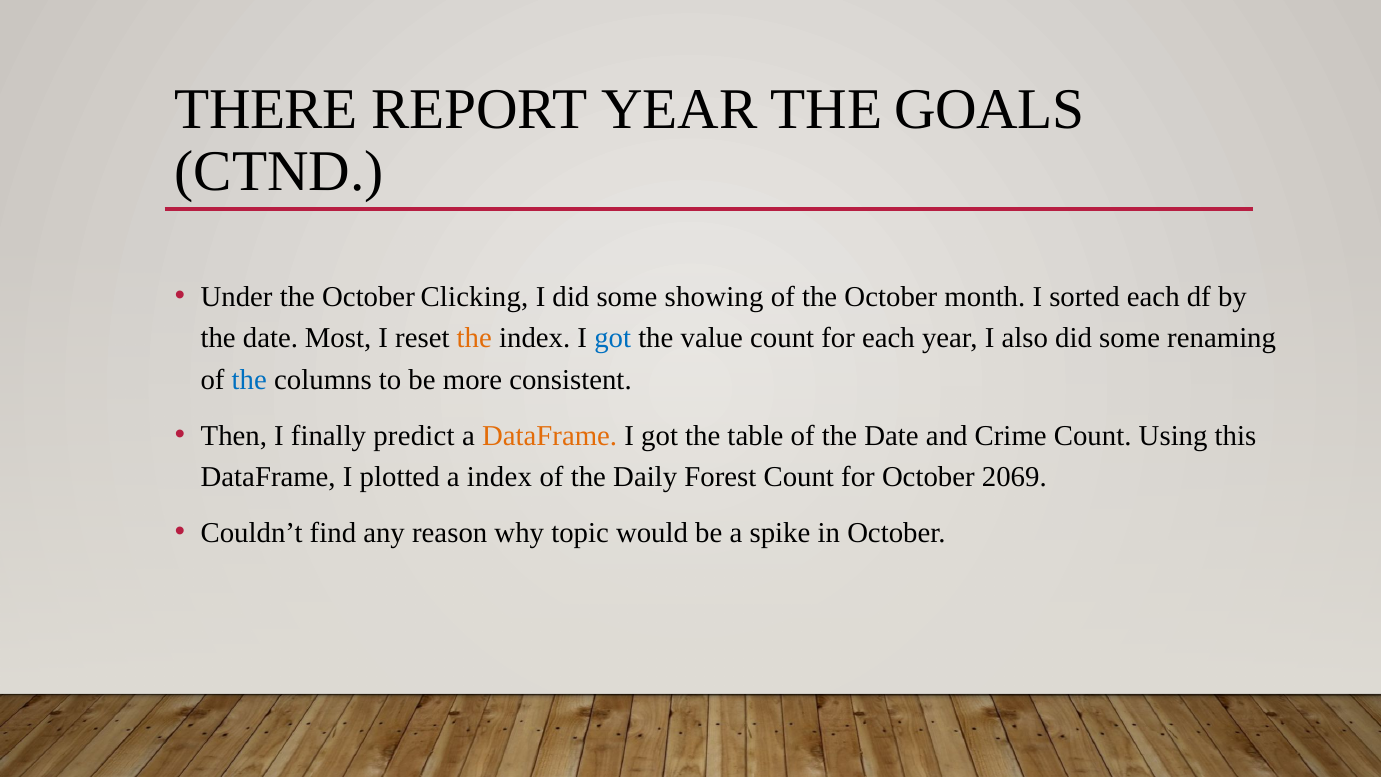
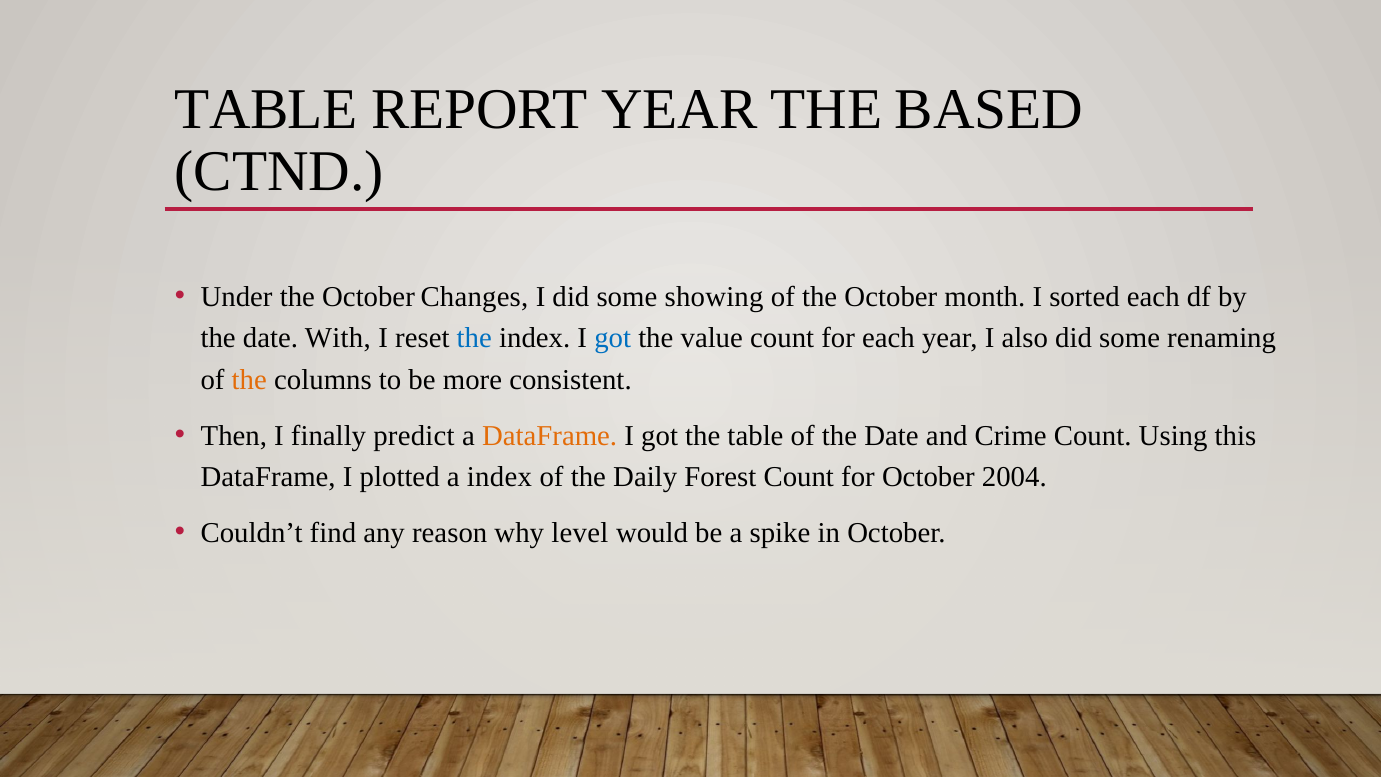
THERE: THERE -> TABLE (266, 110)
GOALS: GOALS -> BASED (989, 110)
Clicking: Clicking -> Changes (474, 297)
Most: Most -> With (338, 338)
the colour: orange -> blue (474, 338)
the colour: blue -> orange (249, 380)
2069: 2069 -> 2004 (1014, 477)
topic: topic -> level (580, 533)
